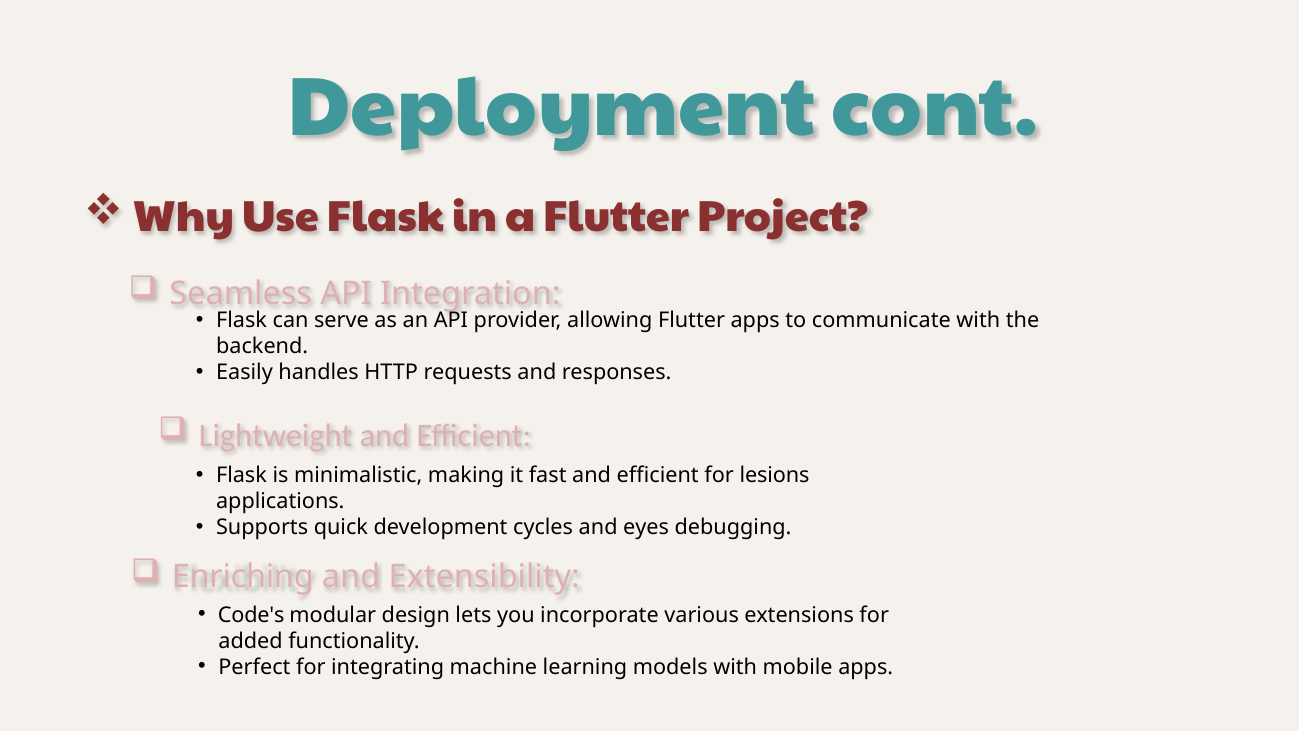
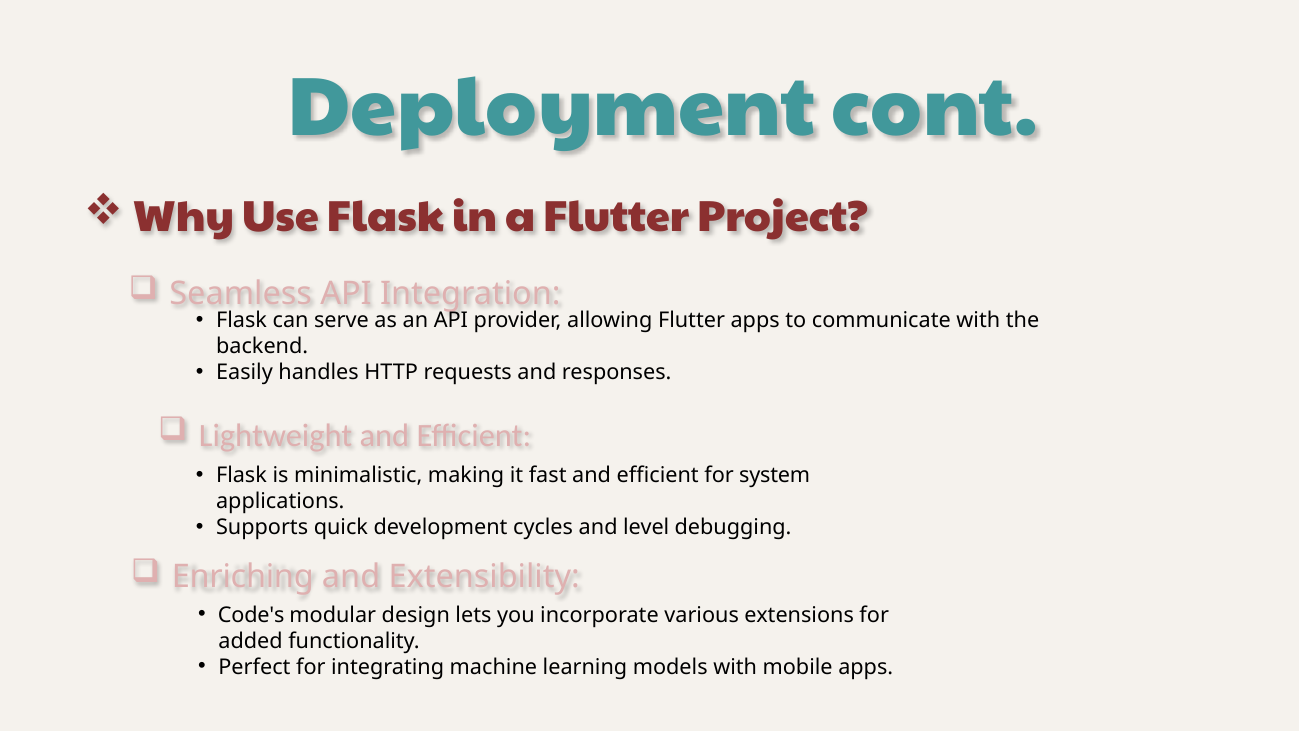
lesions: lesions -> system (775, 476)
eyes: eyes -> level (646, 528)
